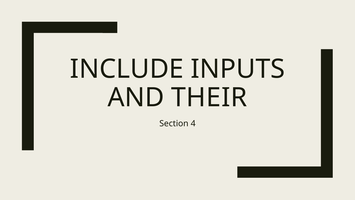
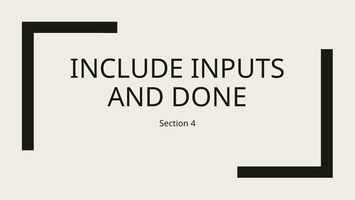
THEIR: THEIR -> DONE (209, 97)
